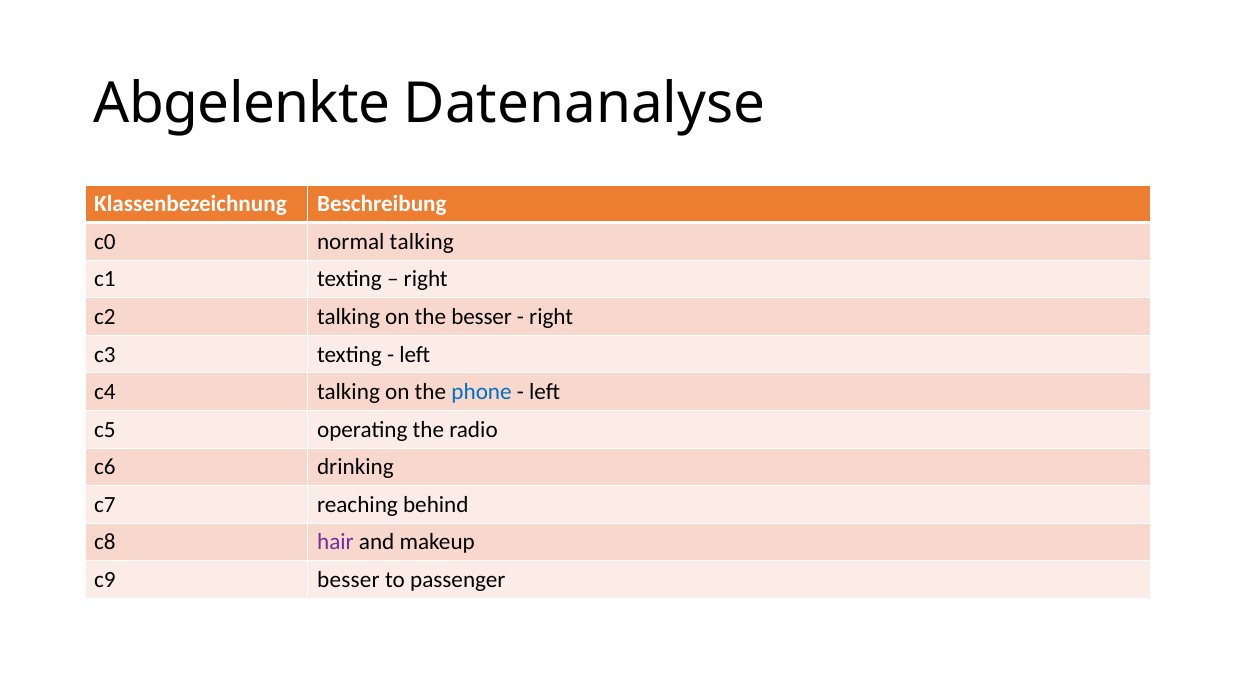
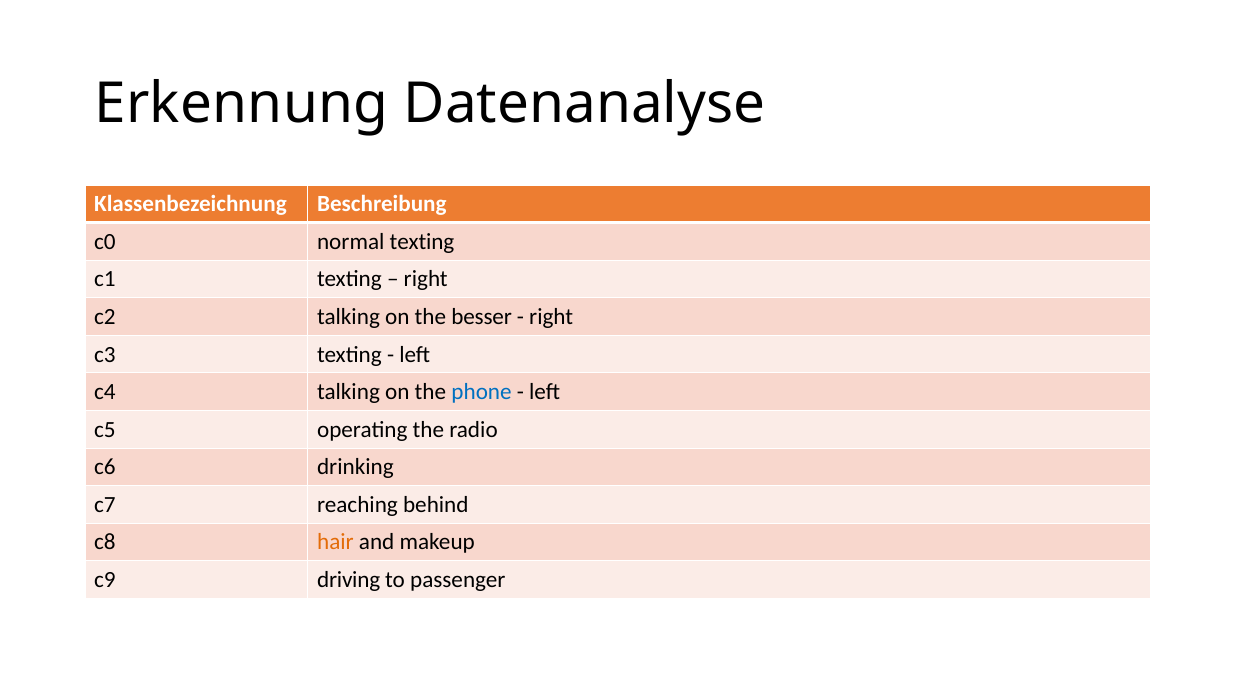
Abgelenkte: Abgelenkte -> Erkennung (242, 104)
normal talking: talking -> texting (422, 242)
hair colour: purple -> orange (335, 542)
c9 besser: besser -> driving (349, 580)
